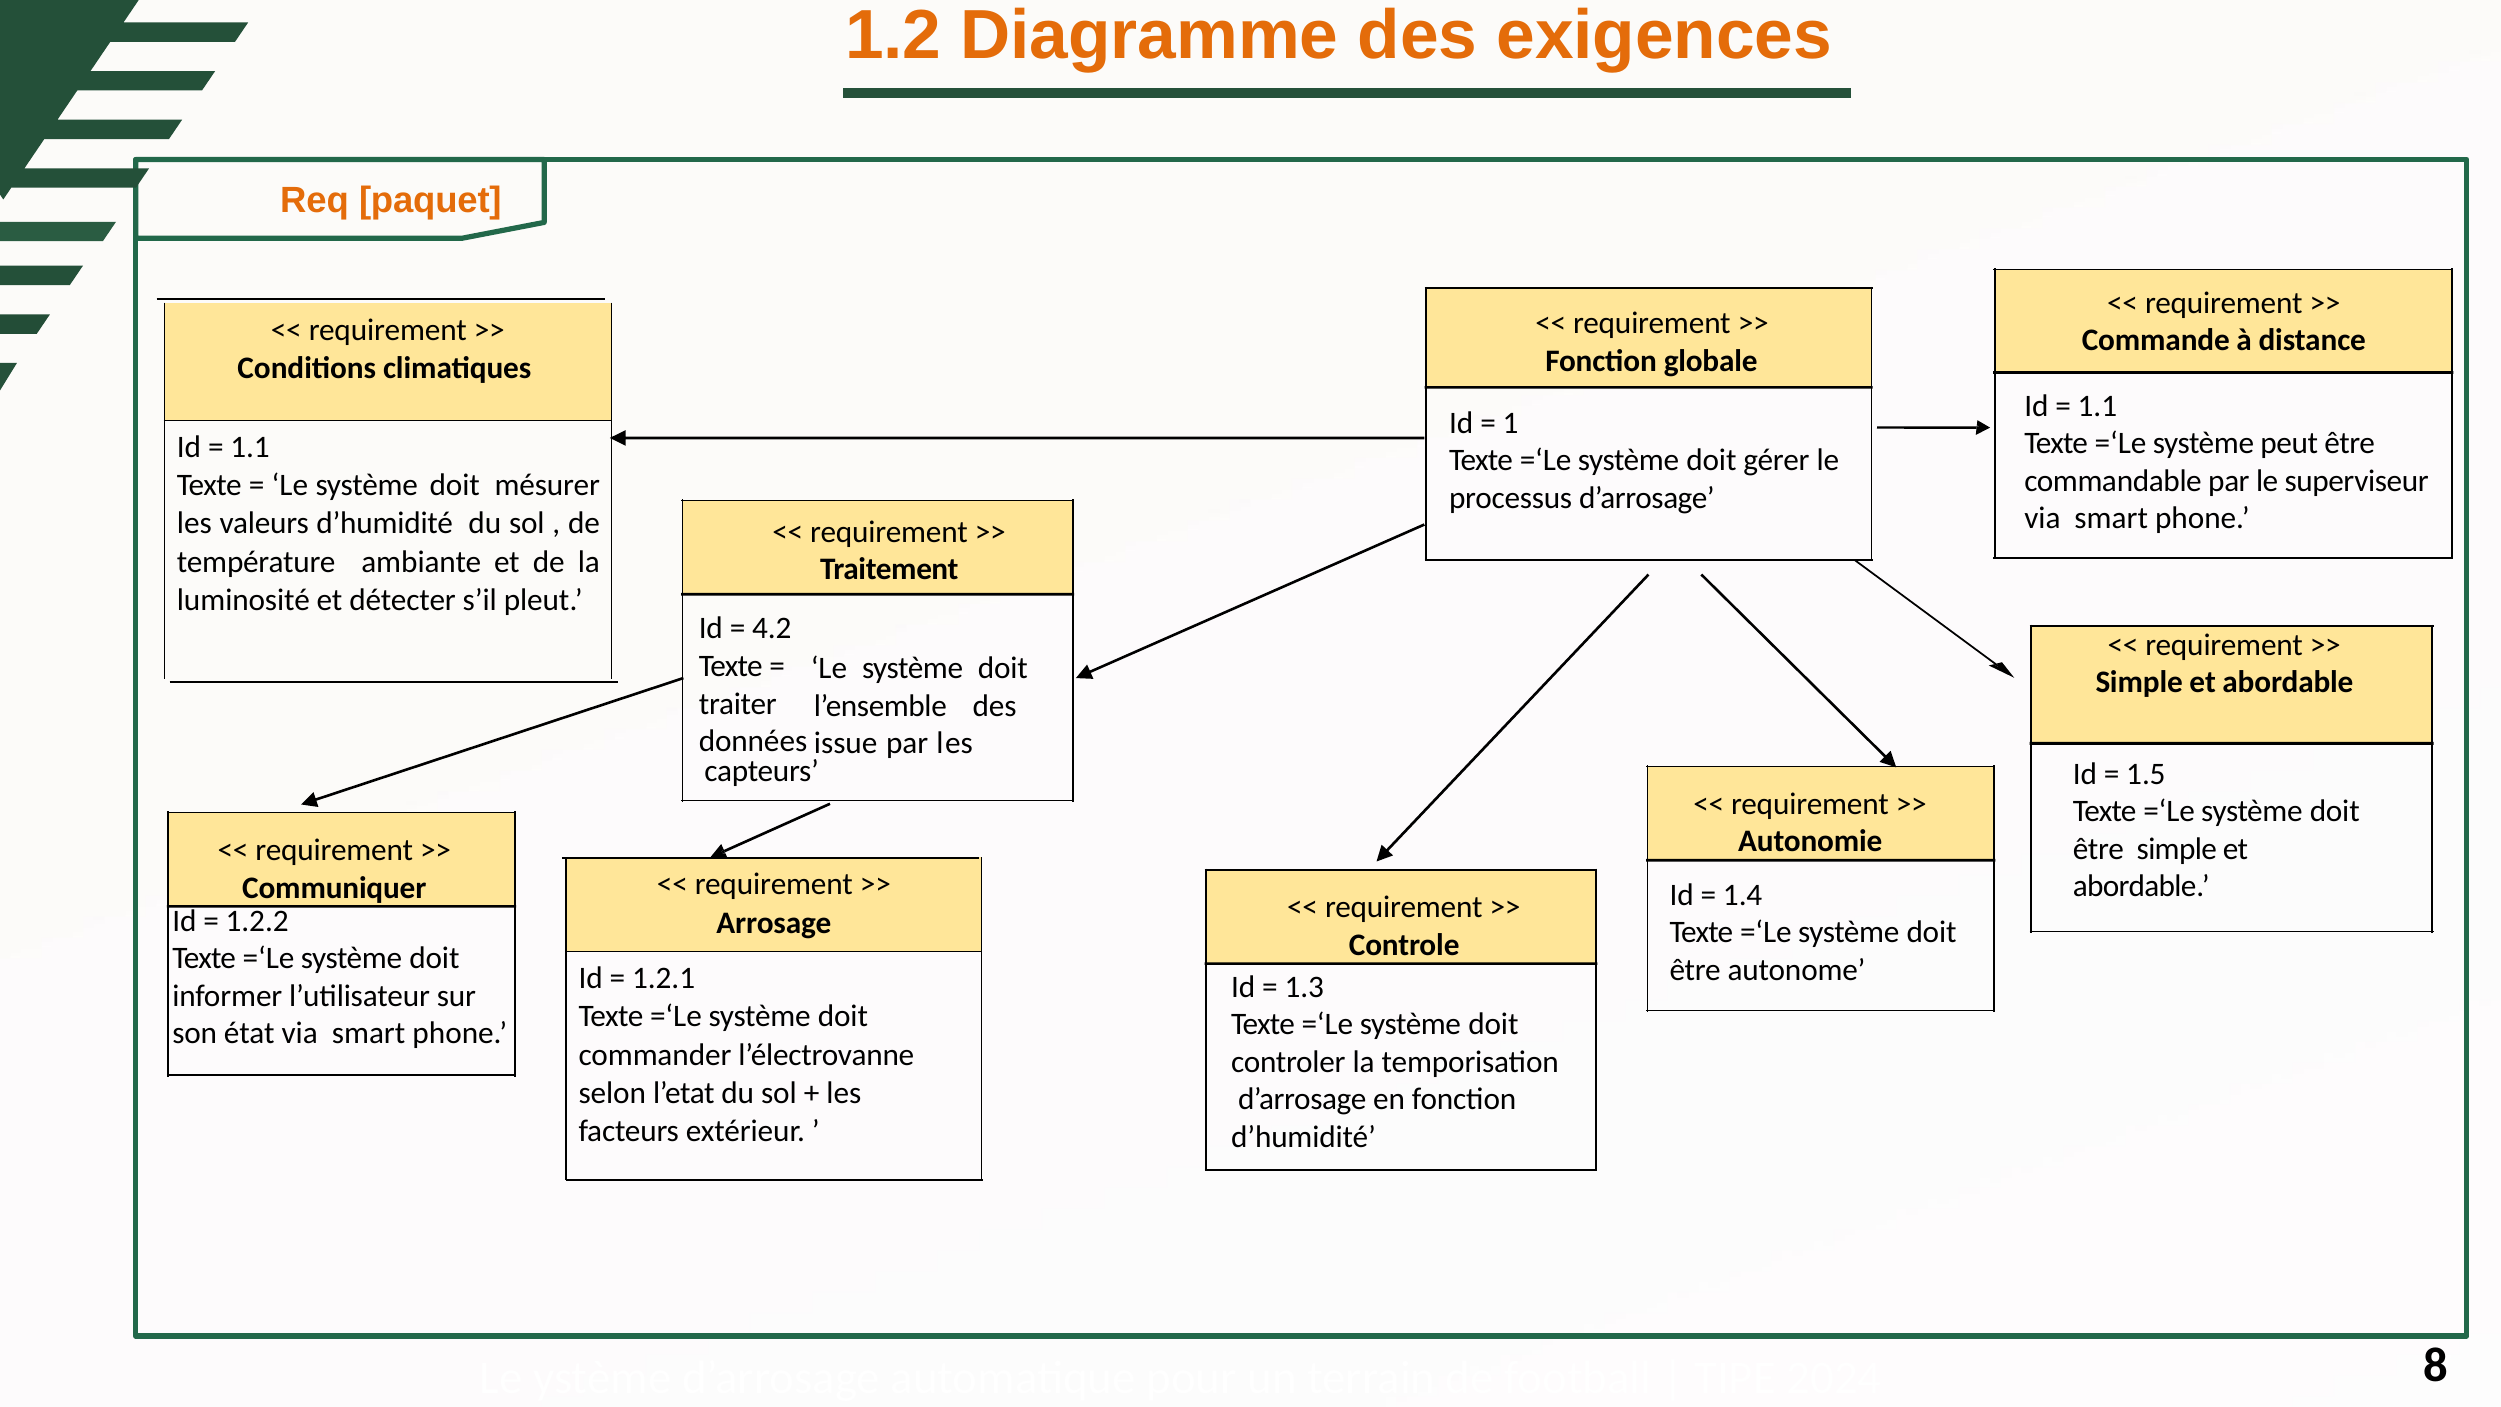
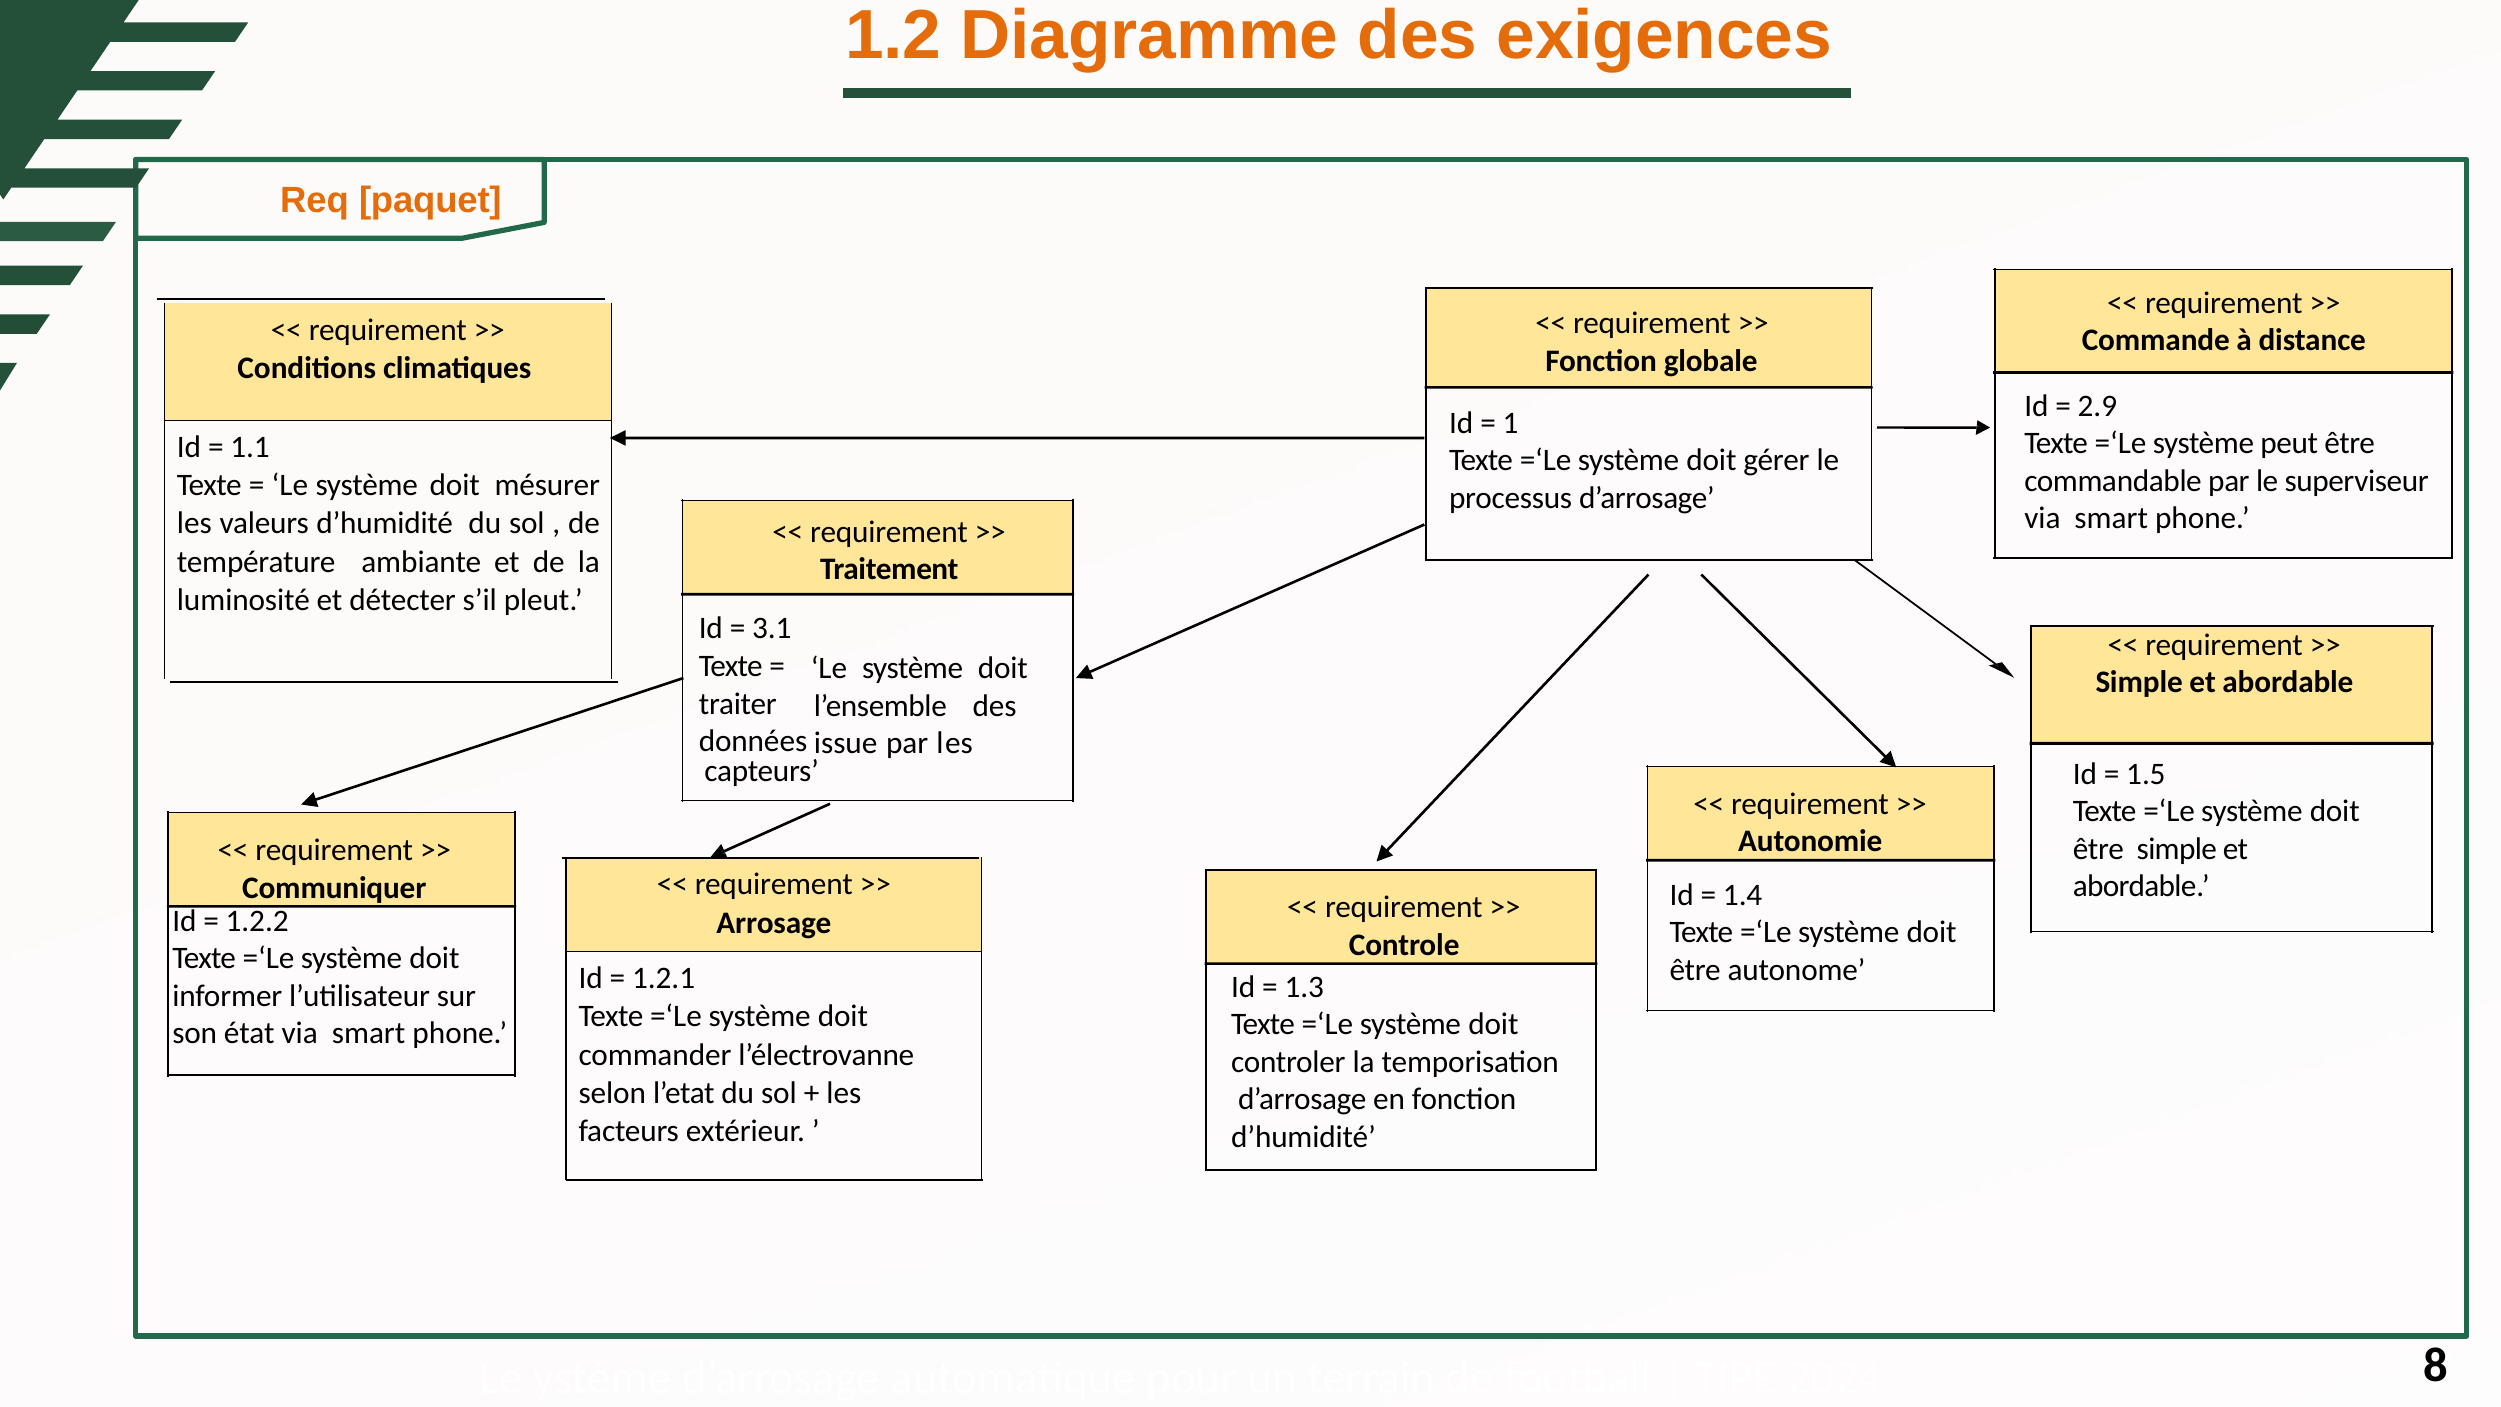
1.1: 1.1 -> 2.9 (2097, 406)
4.2: 4.2 -> 3.1 (772, 628)
